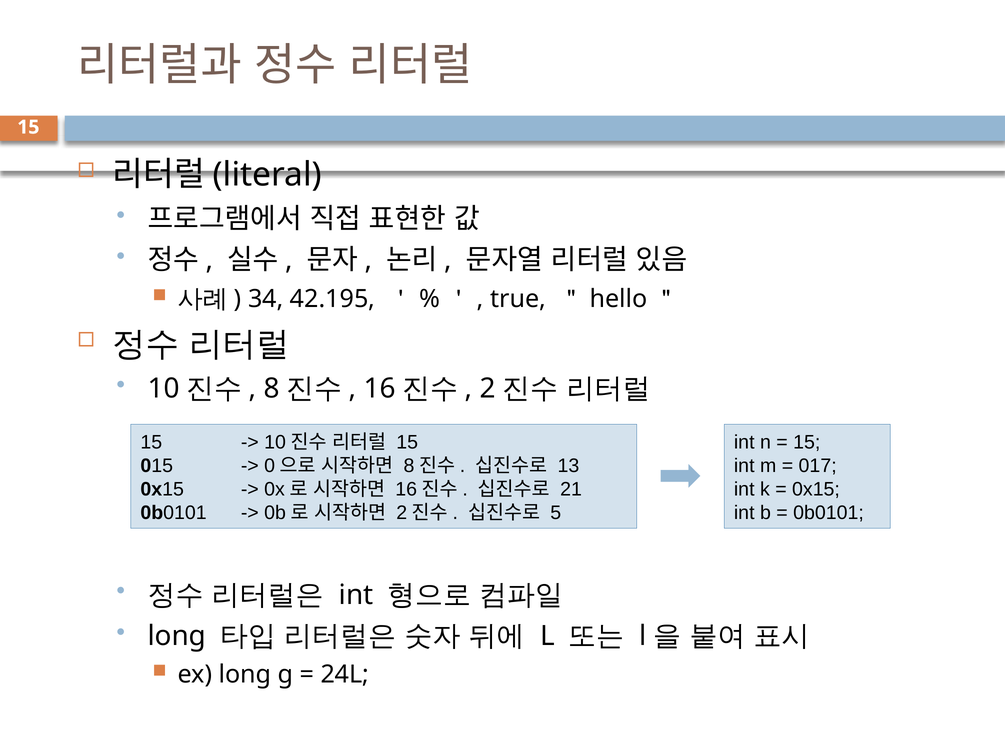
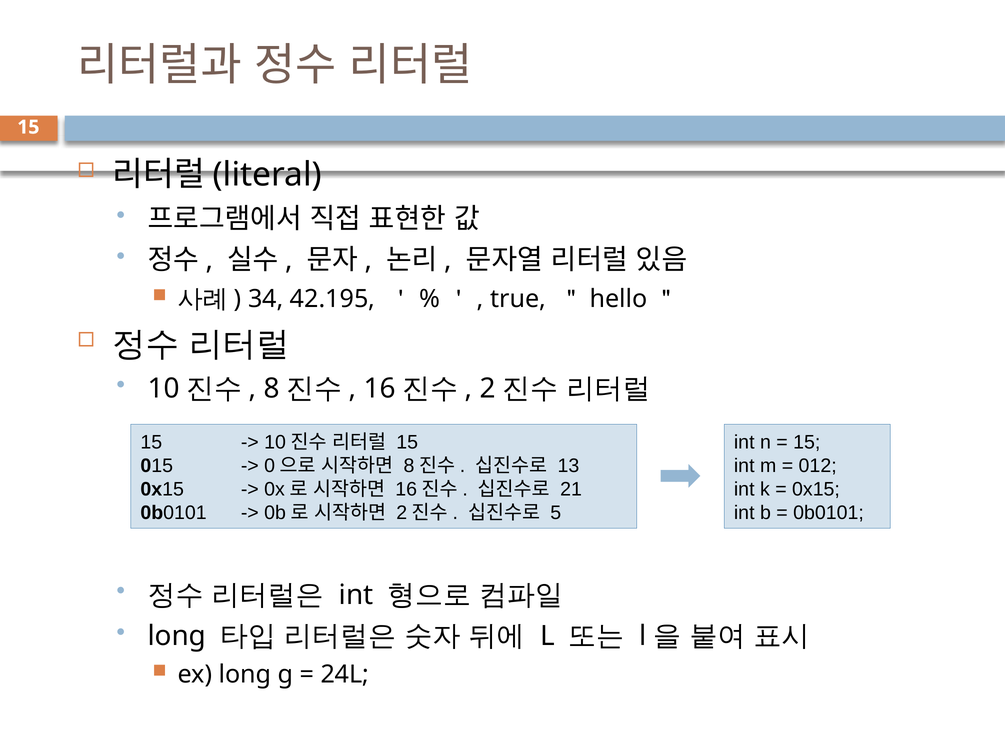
017: 017 -> 012 (818, 466)
